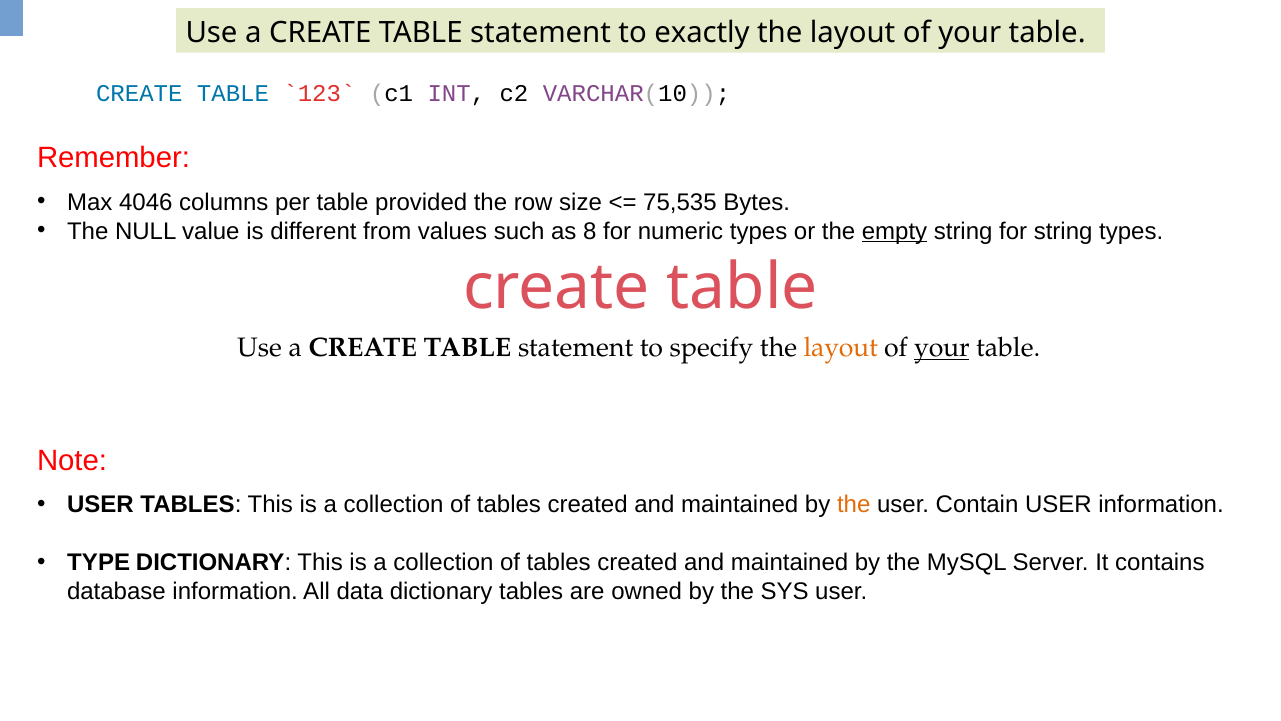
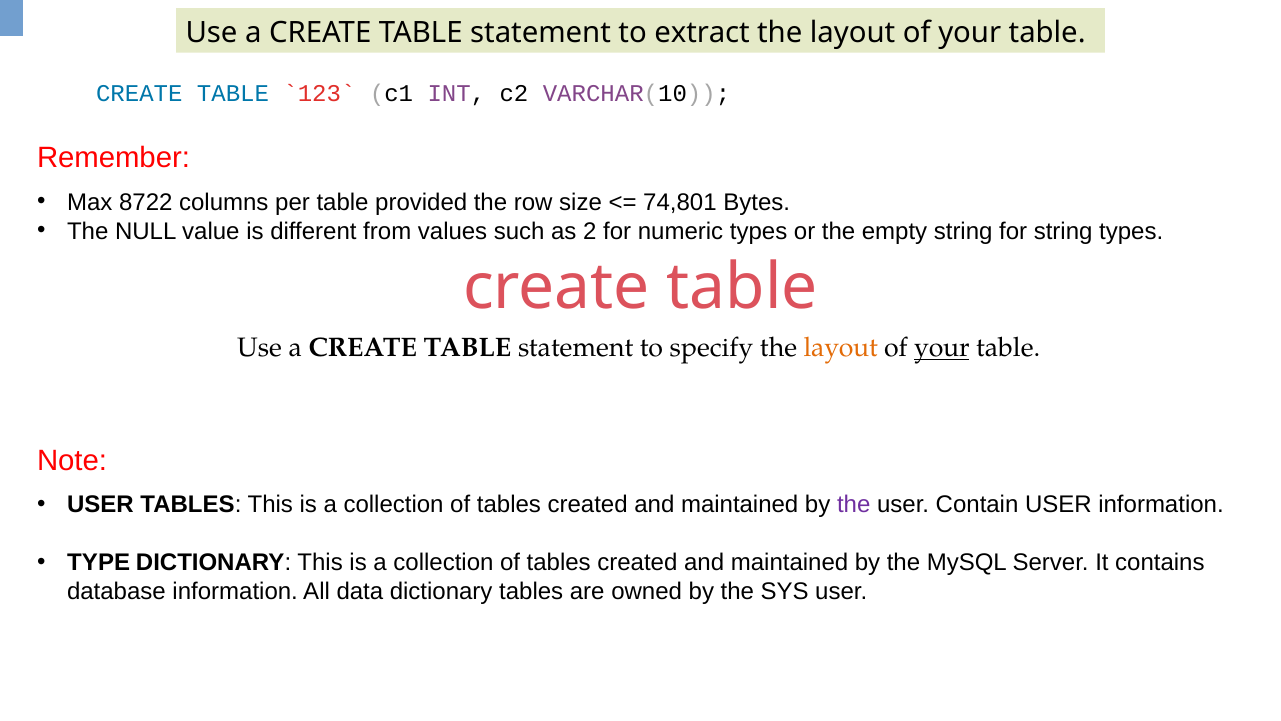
exactly: exactly -> extract (702, 32)
4046: 4046 -> 8722 (146, 202)
75,535: 75,535 -> 74,801 (680, 202)
8: 8 -> 2 (590, 231)
empty underline: present -> none (895, 231)
the colour: orange -> purple (854, 505)
